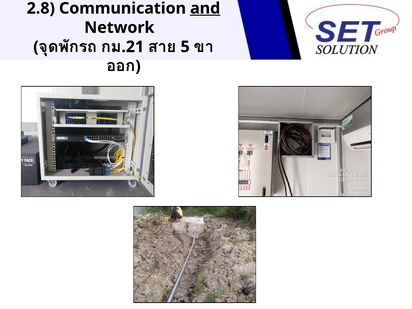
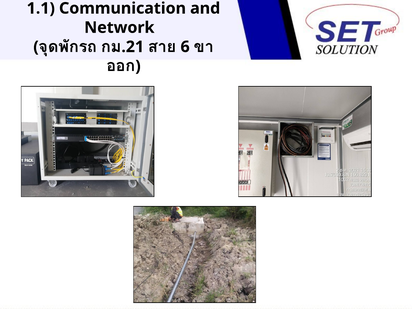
2.8: 2.8 -> 1.1 (41, 8)
and underline: present -> none (205, 8)
5: 5 -> 6 (185, 47)
